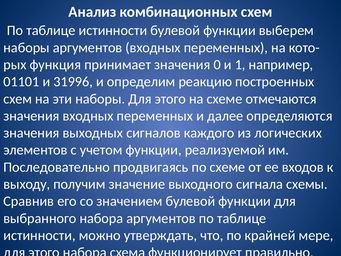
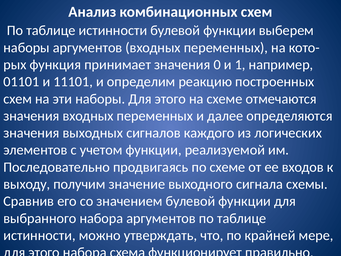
31996: 31996 -> 11101 (73, 82)
